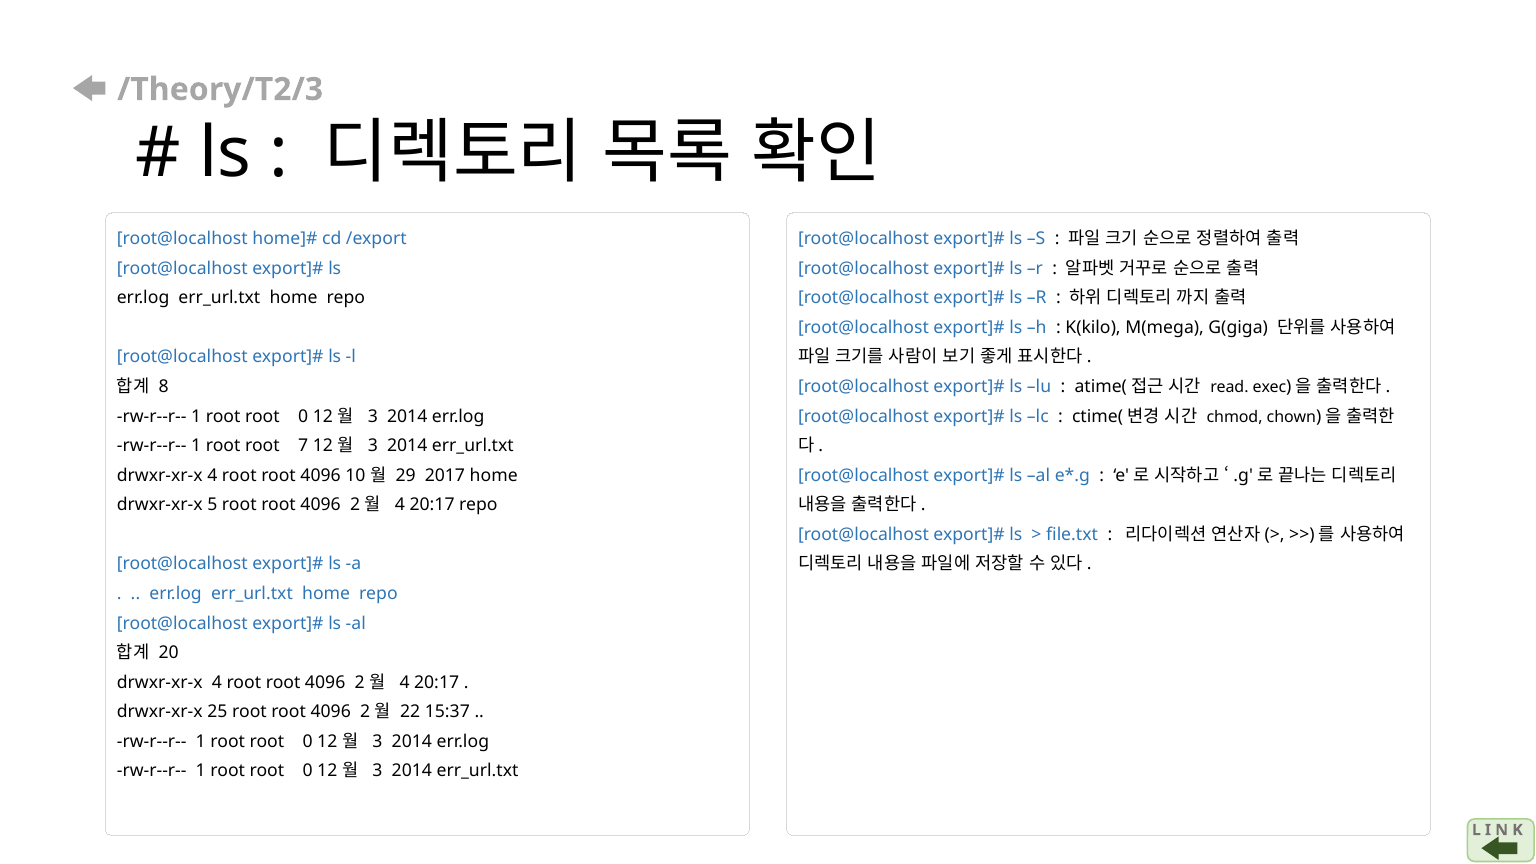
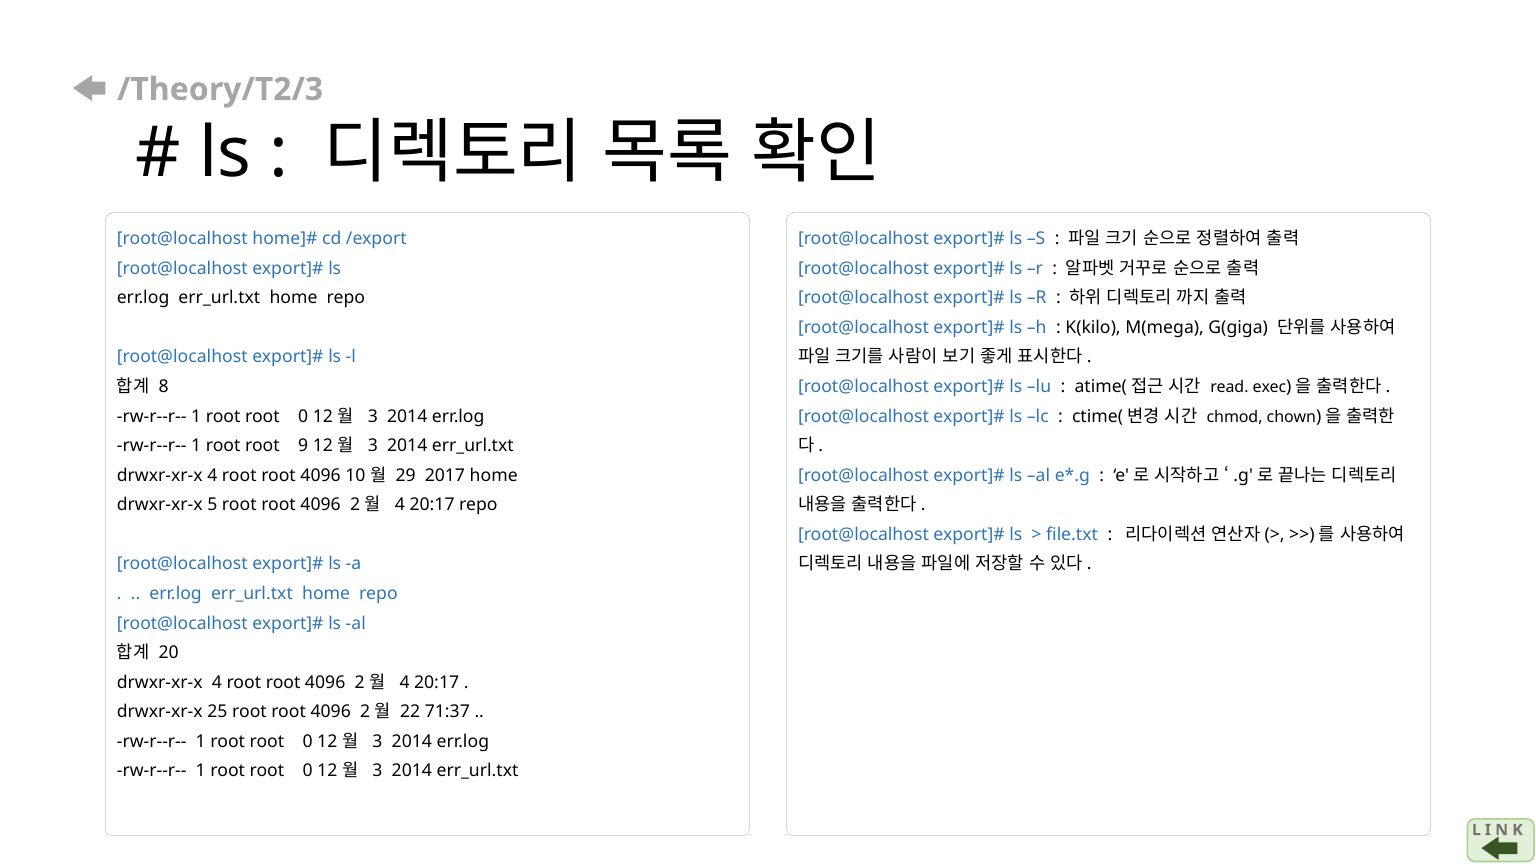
7: 7 -> 9 (303, 446)
15:37: 15:37 -> 71:37 (447, 712)
